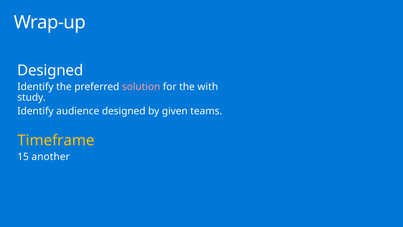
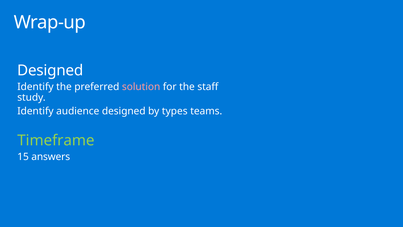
with: with -> staff (208, 87)
given: given -> types (175, 111)
Timeframe colour: yellow -> light green (56, 140)
another: another -> answers (51, 157)
